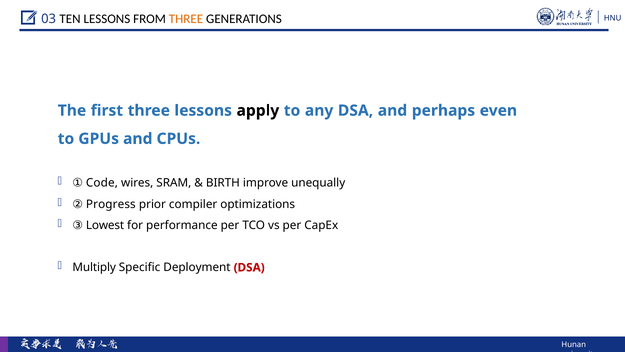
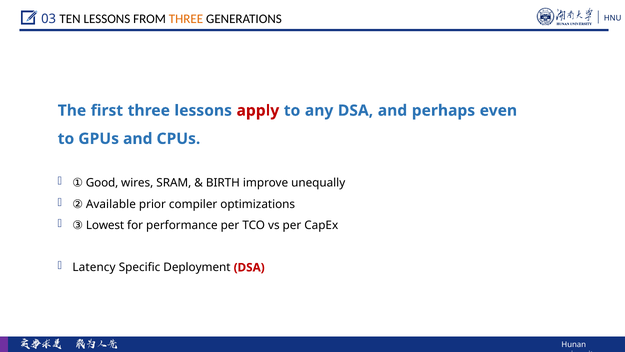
apply colour: black -> red (258, 110)
Code: Code -> Good (102, 183)
Progress: Progress -> Available (111, 204)
Multiply: Multiply -> Latency (94, 267)
